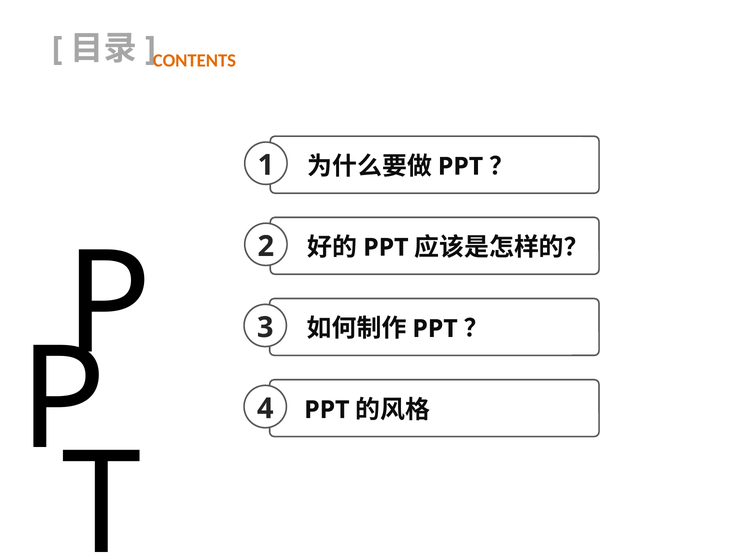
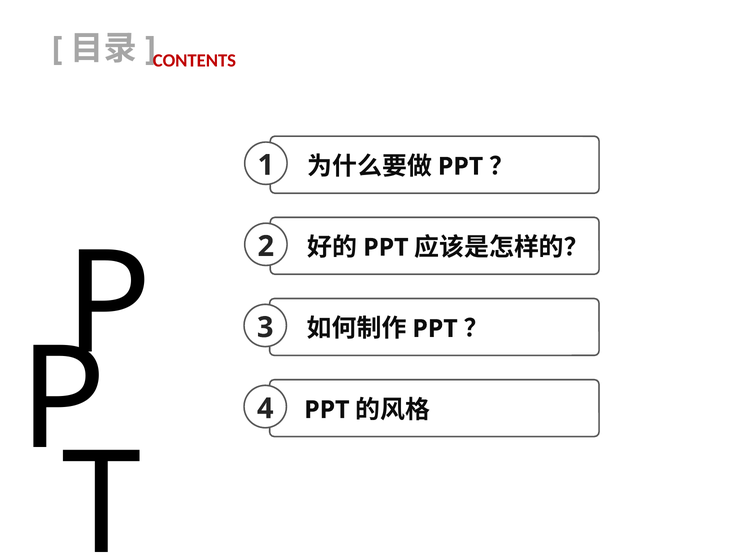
CONTENTS colour: orange -> red (194, 61)
